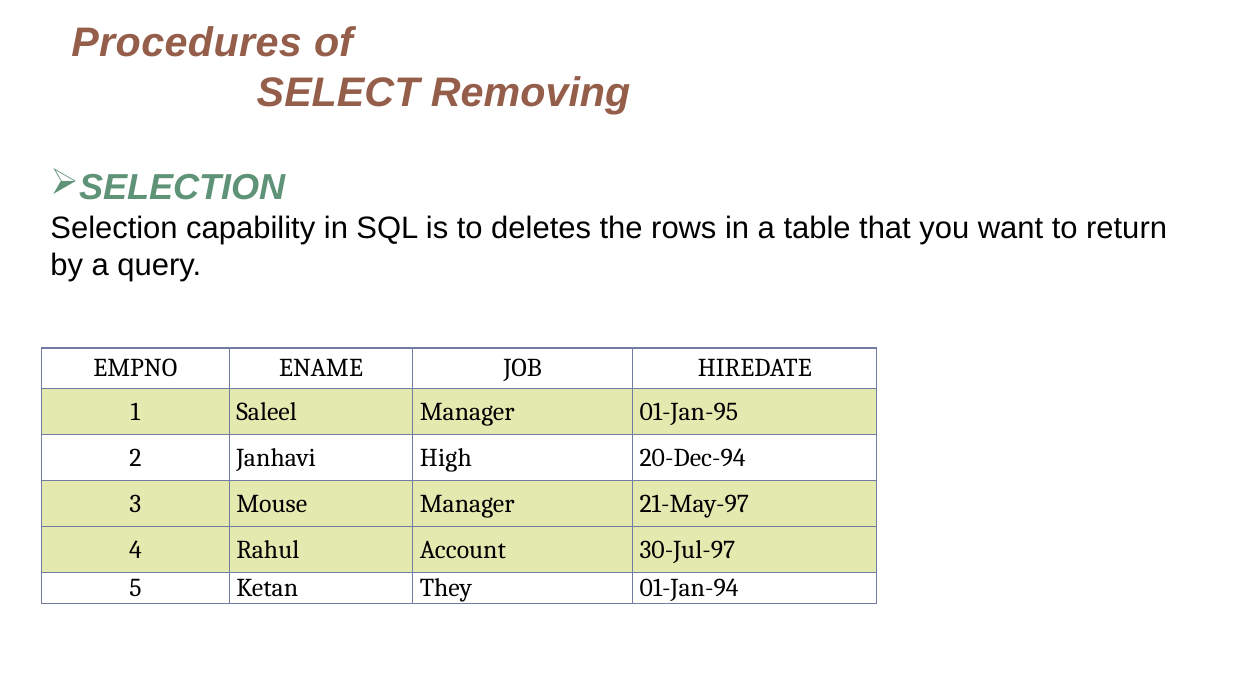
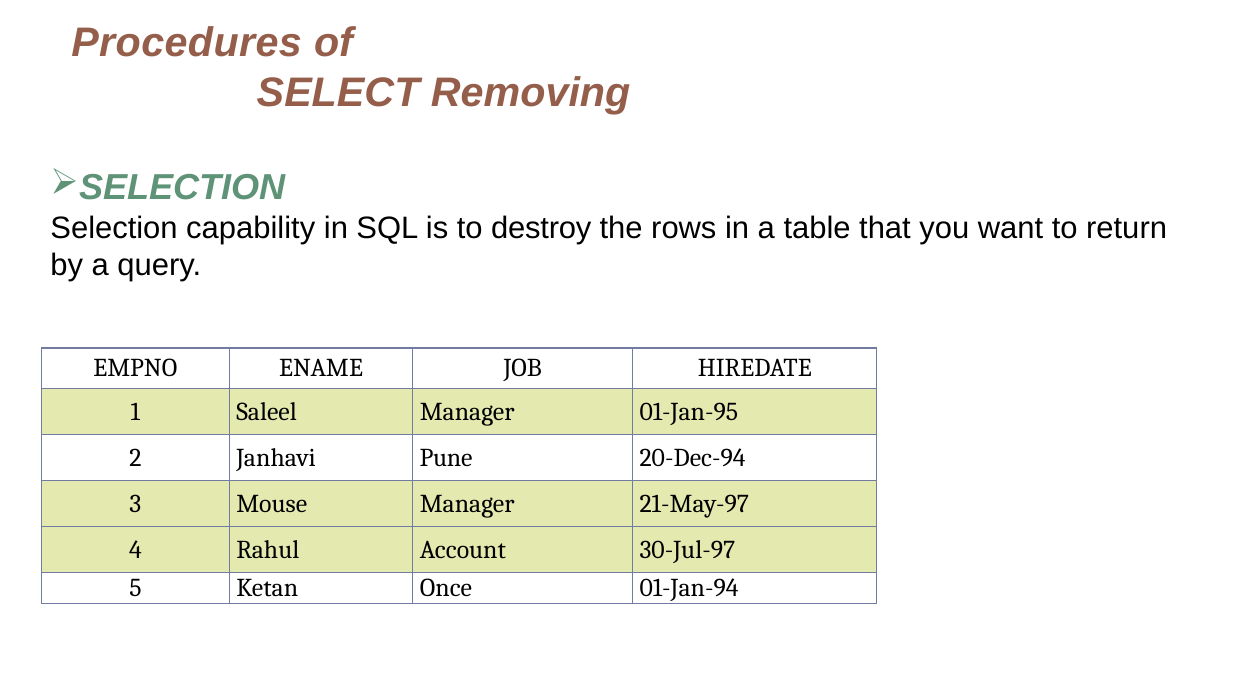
deletes: deletes -> destroy (541, 228)
High: High -> Pune (446, 458)
They: They -> Once (446, 588)
